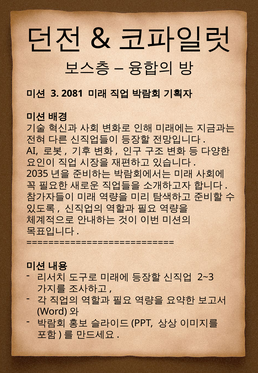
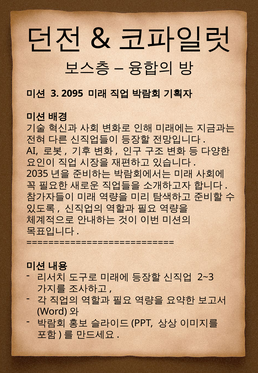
2081: 2081 -> 2095 (72, 93)
